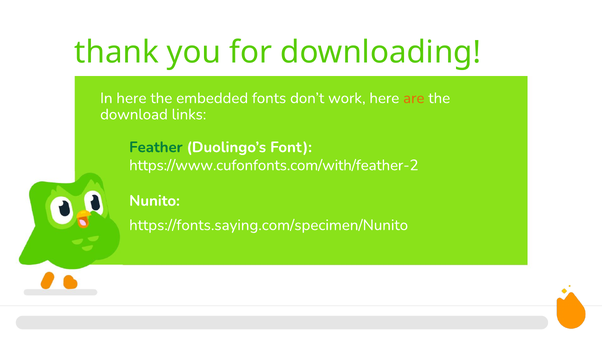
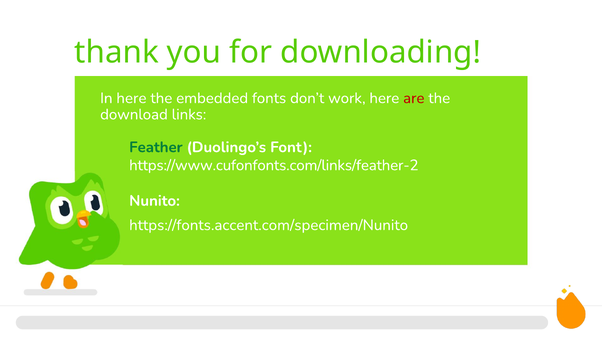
are colour: orange -> red (414, 98)
https://www.cufonfonts.com/with/feather-2: https://www.cufonfonts.com/with/feather-2 -> https://www.cufonfonts.com/links/feather-2 (274, 165)
https://fonts.saying.com/specimen/Nunito: https://fonts.saying.com/specimen/Nunito -> https://fonts.accent.com/specimen/Nunito (269, 225)
